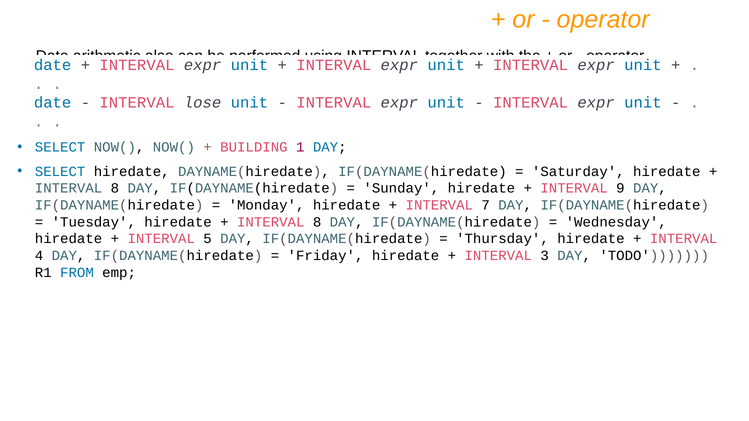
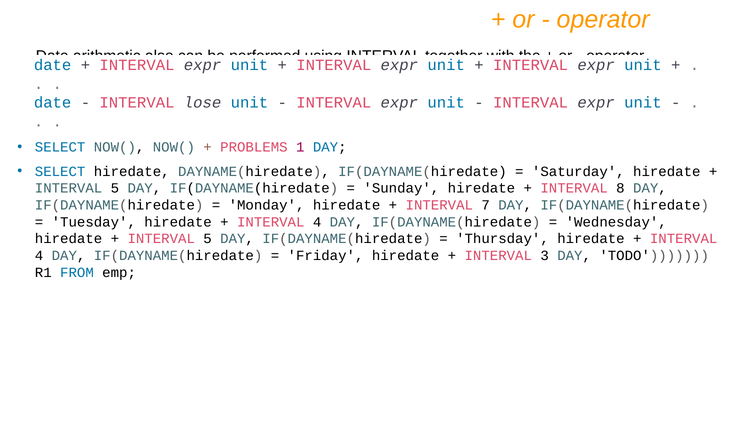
BUILDING: BUILDING -> PROBLEMS (254, 147)
8: 8 -> 5 (115, 188)
9: 9 -> 8 (620, 188)
8: 8 -> 4 (317, 222)
